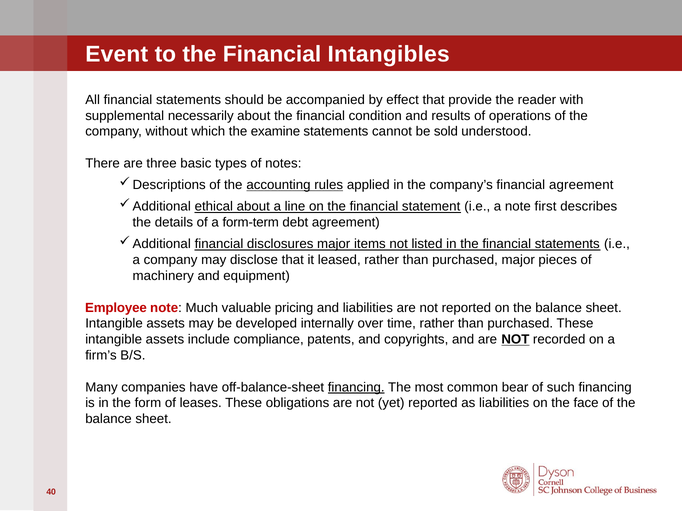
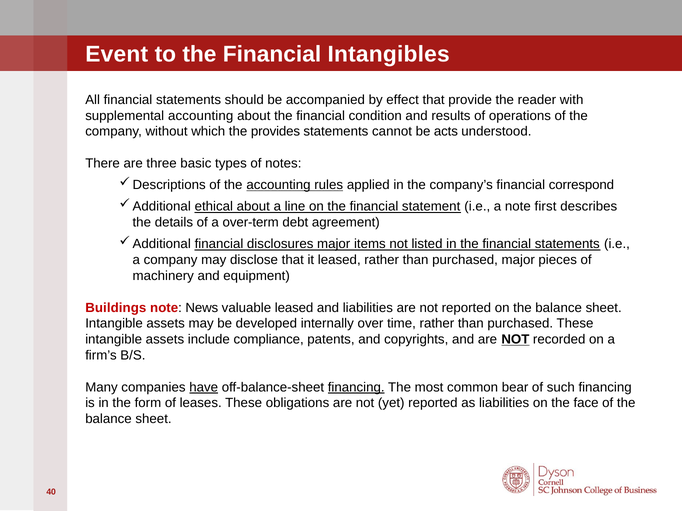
supplemental necessarily: necessarily -> accounting (201, 116)
examine: examine -> provides (275, 132)
sold: sold -> acts (446, 132)
financial agreement: agreement -> correspond (581, 185)
form-term: form-term -> over-term (251, 223)
Employee: Employee -> Buildings (116, 308)
Much: Much -> News (202, 308)
valuable pricing: pricing -> leased (294, 308)
have underline: none -> present (204, 388)
